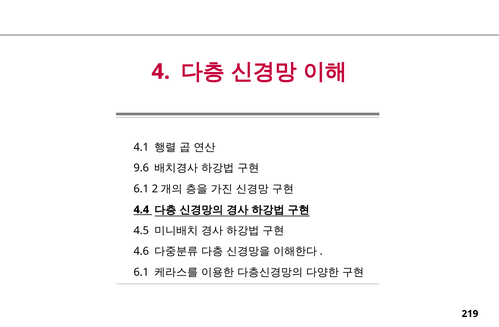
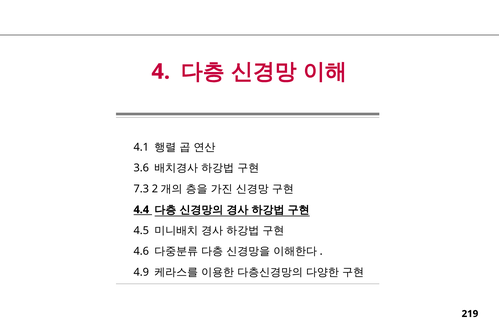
9.6: 9.6 -> 3.6 (141, 168)
6.1: 6.1 -> 7.3 (141, 189)
6.1: 6.1 -> 4.9 (141, 273)
